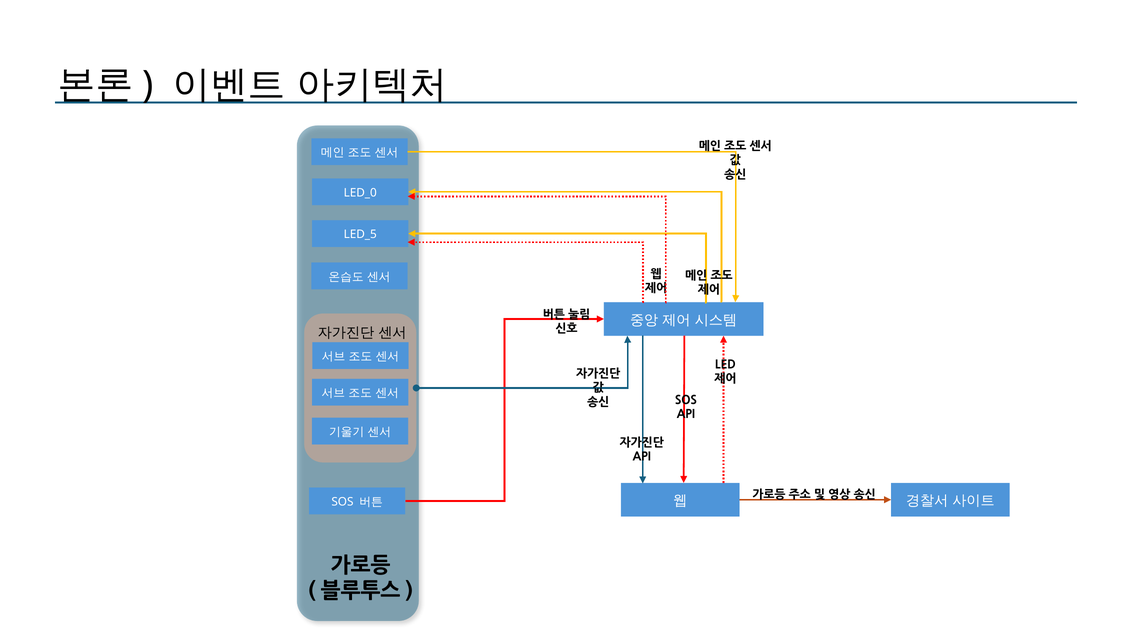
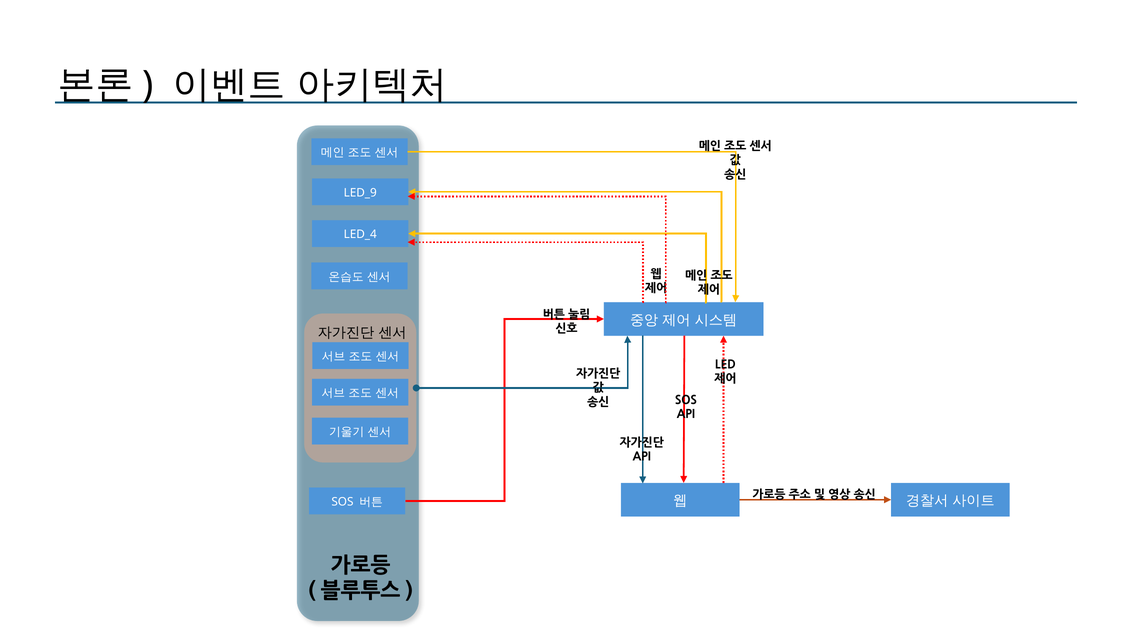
LED_0: LED_0 -> LED_9 (360, 193)
LED_5: LED_5 -> LED_4 (360, 234)
